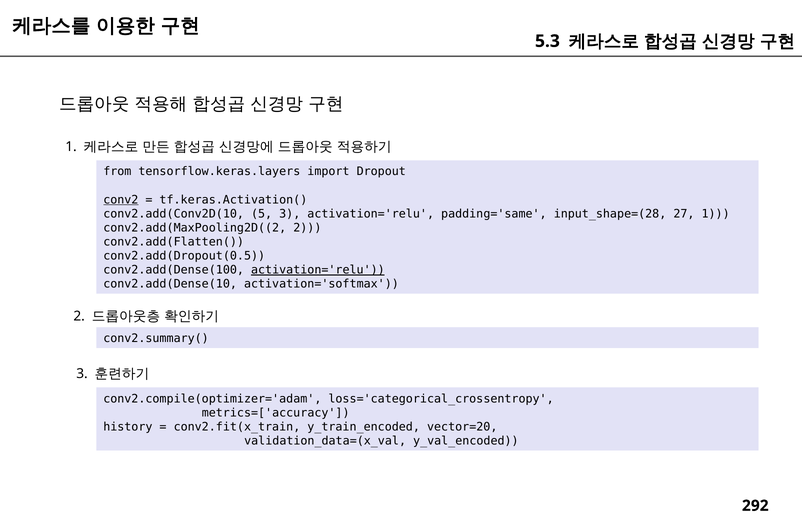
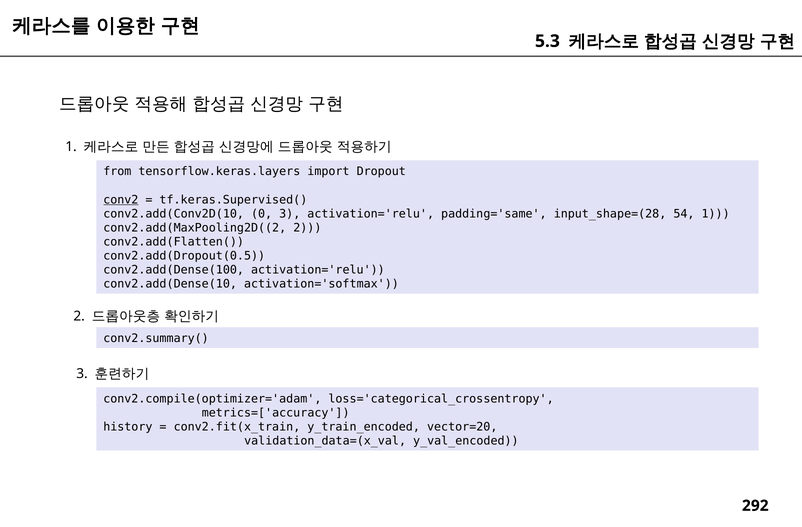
tf.keras.Activation(: tf.keras.Activation( -> tf.keras.Supervised( (233, 200)
5: 5 -> 0 (262, 214)
27: 27 -> 54 (684, 214)
activation='relu underline: present -> none (318, 270)
